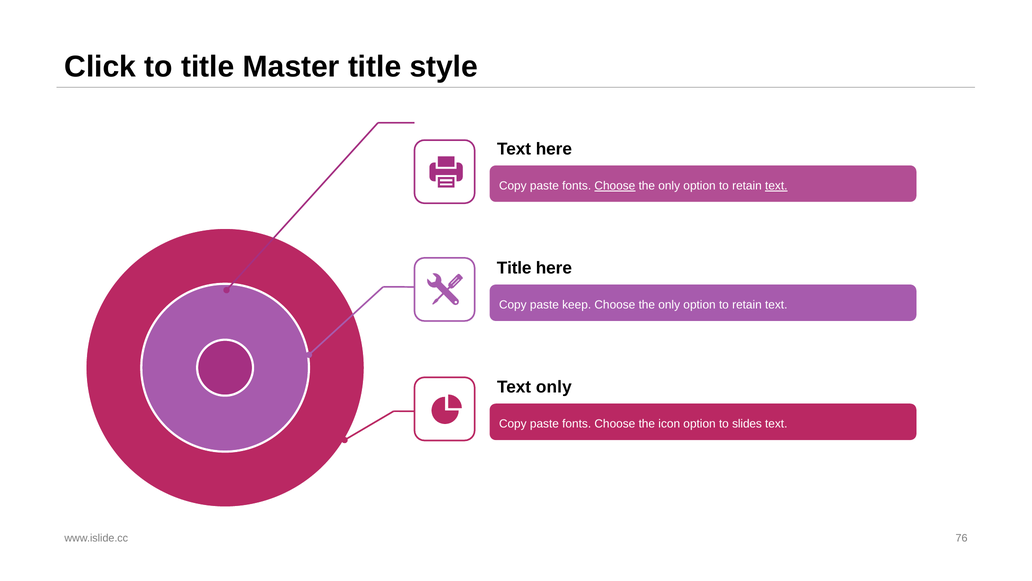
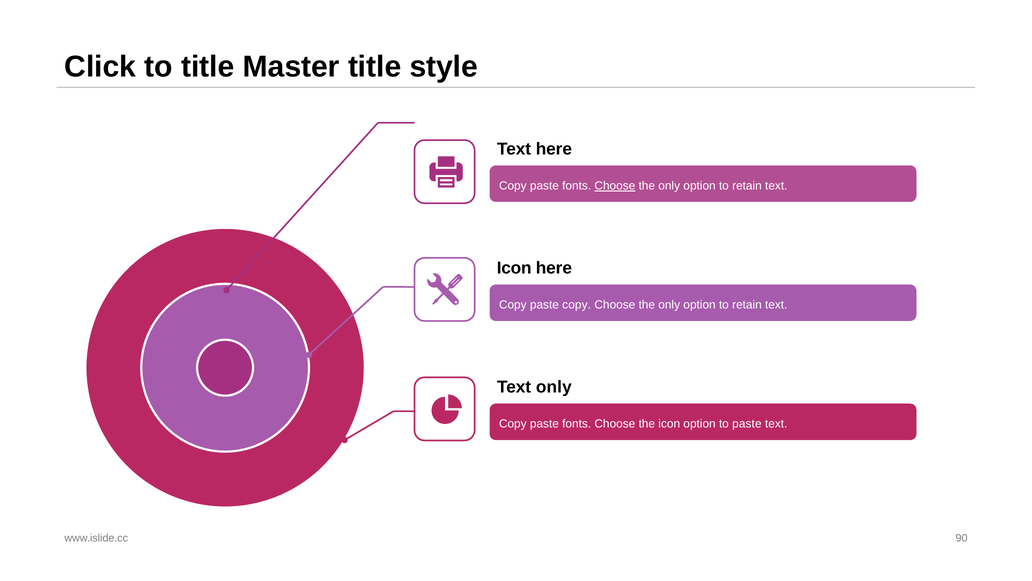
text underline: present -> none (776, 186)
Title: Title -> Icon (514, 268)
paste keep: keep -> copy (577, 305)
to slides: slides -> paste (747, 424)
76: 76 -> 90 (962, 538)
